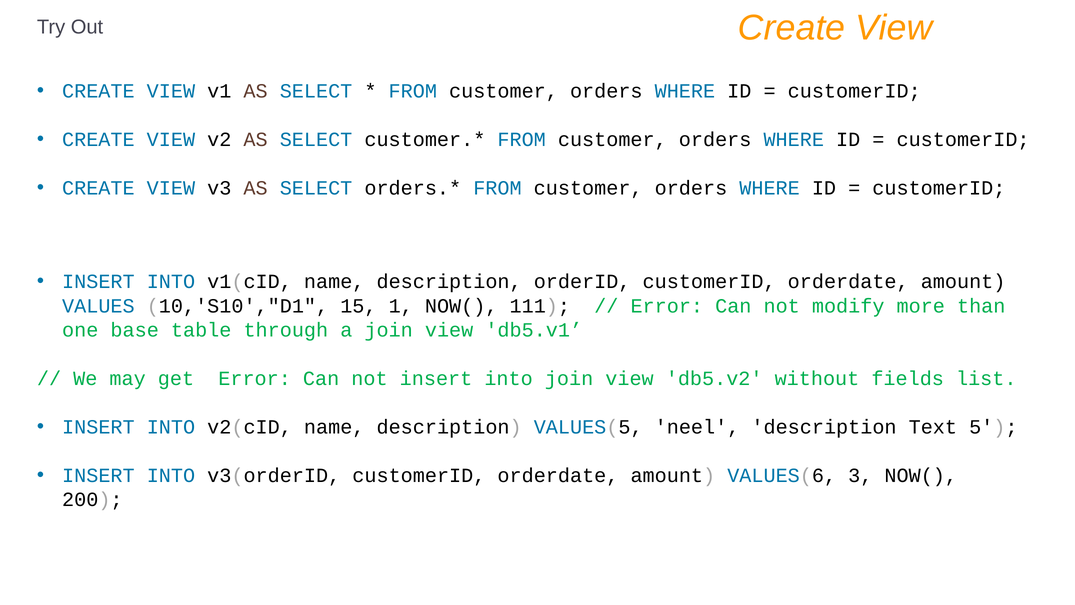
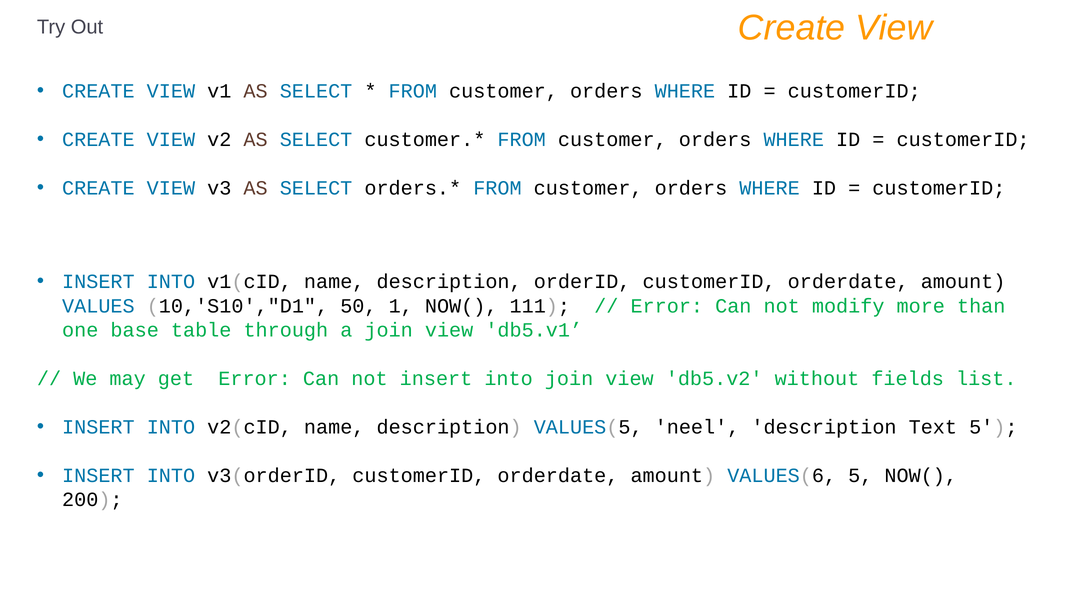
15: 15 -> 50 (358, 306)
VALUES(6 3: 3 -> 5 (860, 475)
